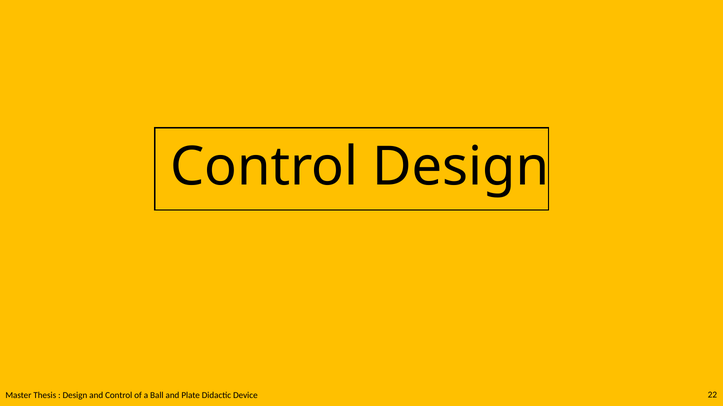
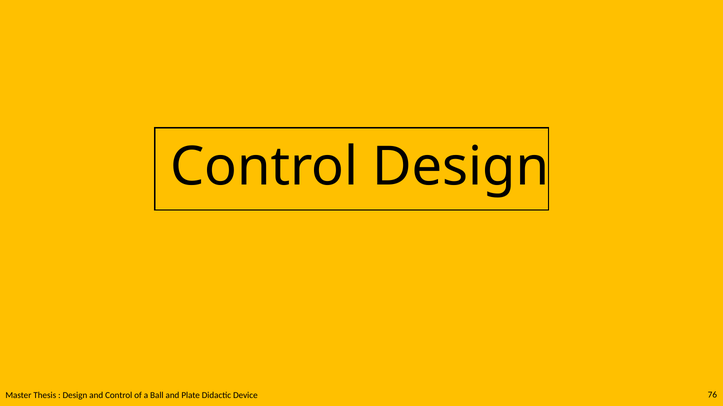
22: 22 -> 76 (712, 396)
